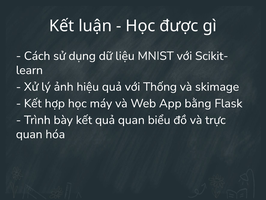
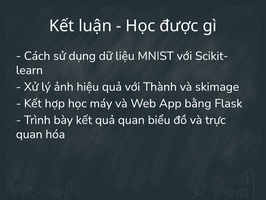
Thống: Thống -> Thành (160, 87)
